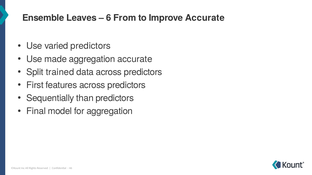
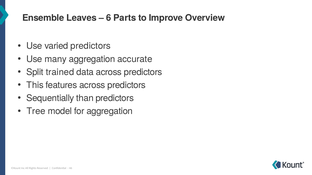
From: From -> Parts (125, 18)
Improve Accurate: Accurate -> Overview (205, 18)
made: made -> many (56, 59)
First: First -> This (35, 85)
Final: Final -> Tree (36, 111)
